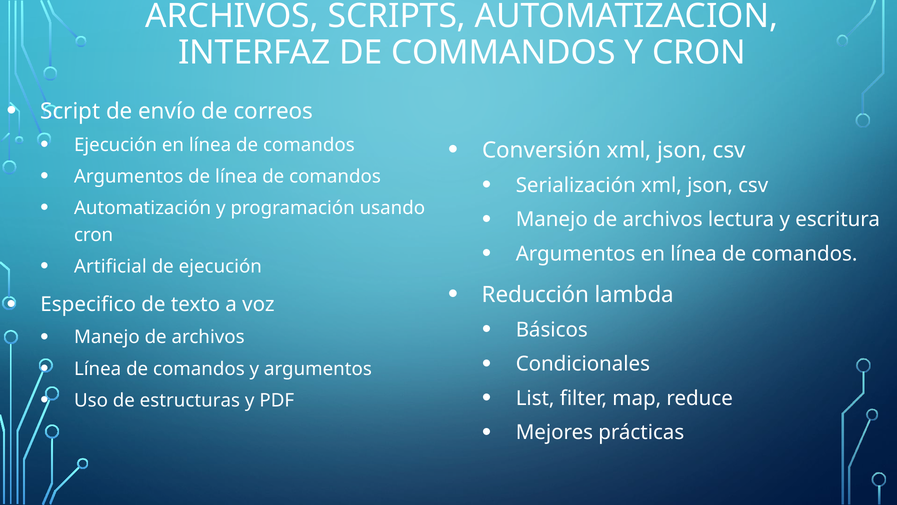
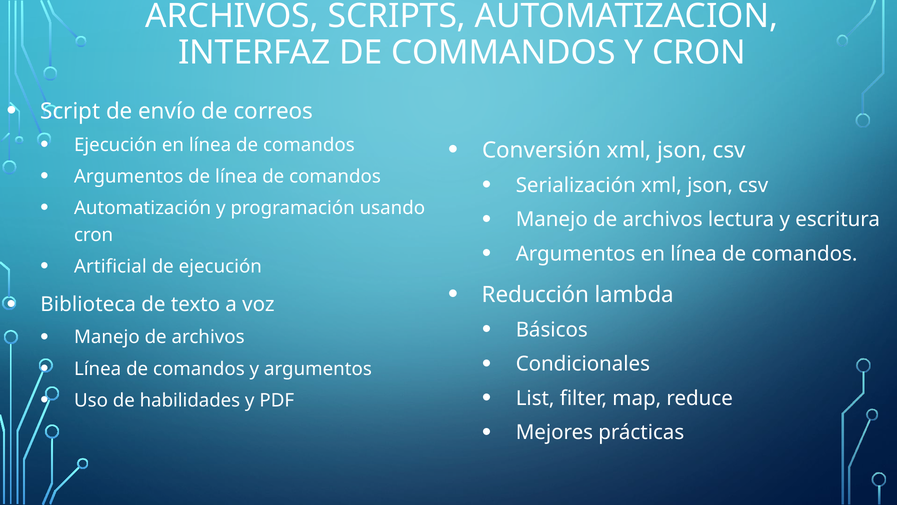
Especifico: Especifico -> Biblioteca (88, 304)
estructuras: estructuras -> habilidades (190, 400)
